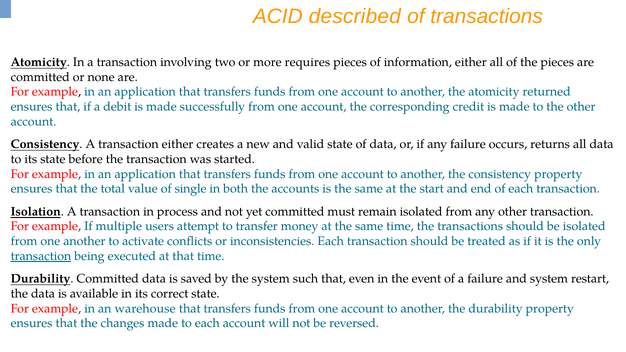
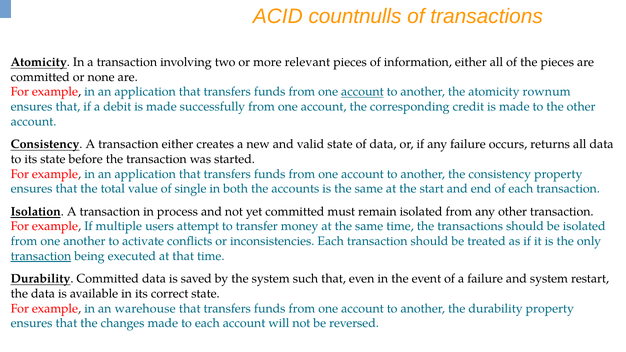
described: described -> countnulls (355, 16)
requires: requires -> relevant (307, 62)
account underline: none -> present (362, 92)
returned: returned -> rownum (547, 92)
